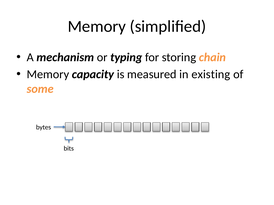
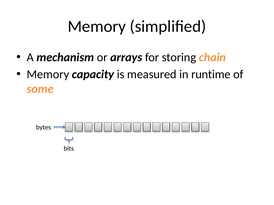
typing: typing -> arrays (126, 57)
existing: existing -> runtime (211, 75)
